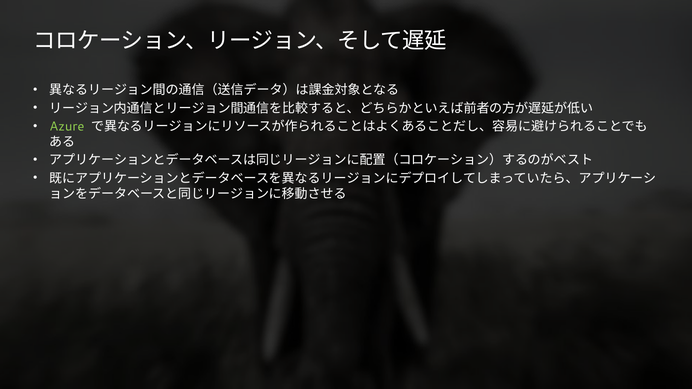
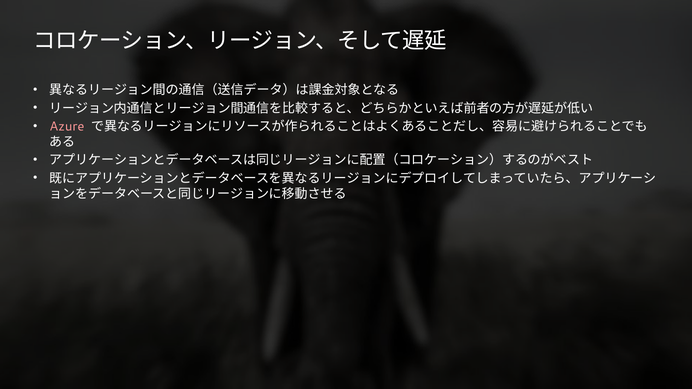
Azure colour: light green -> pink (67, 126)
